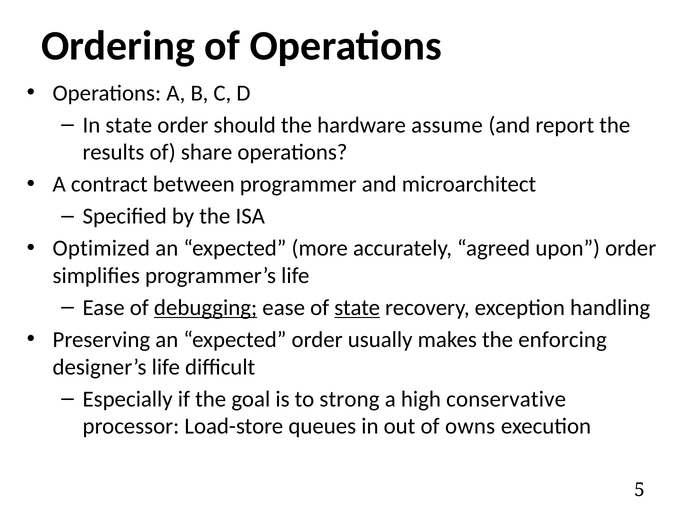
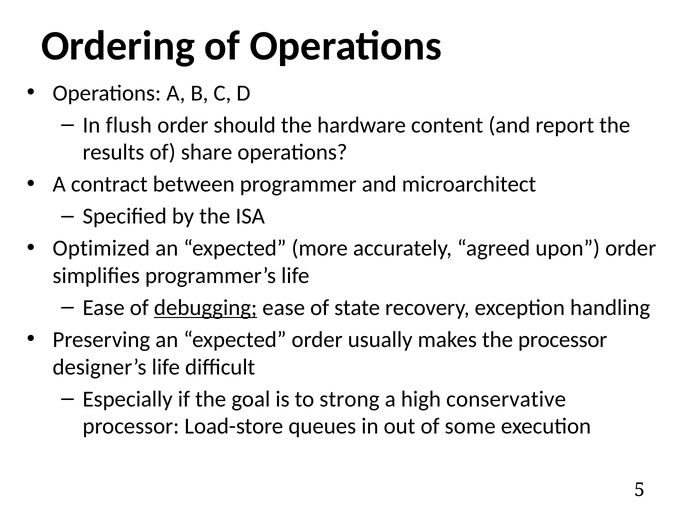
In state: state -> flush (129, 125)
assume: assume -> content (447, 125)
state underline: present -> none (357, 308)
the enforcing: enforcing -> processor (563, 340)
owns: owns -> some (470, 427)
